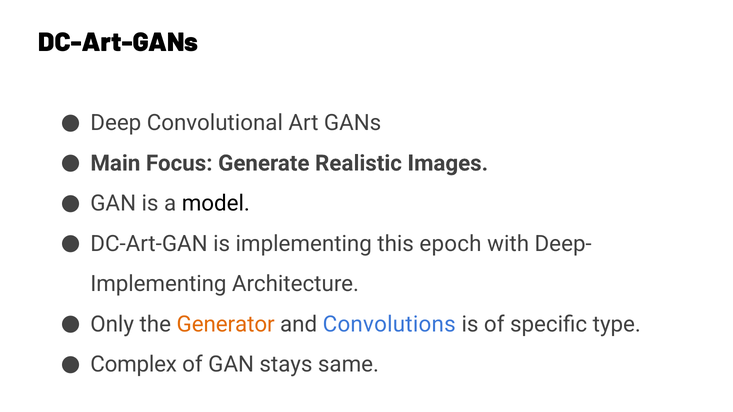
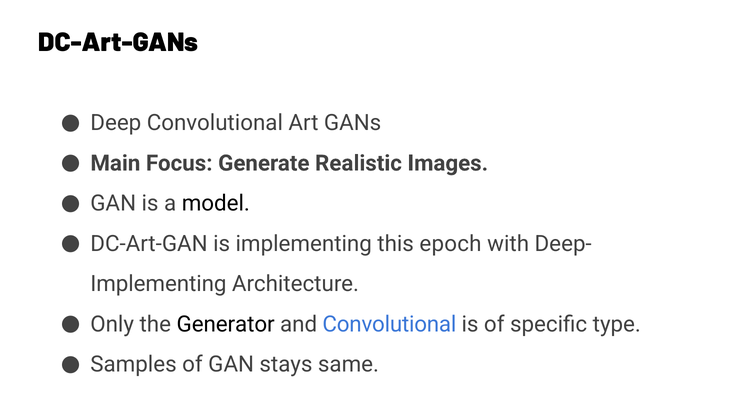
Generator colour: orange -> black (226, 325)
and Convolutions: Convolutions -> Convolutional (389, 325)
Complex: Complex -> Samples (134, 365)
